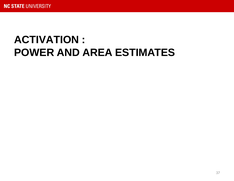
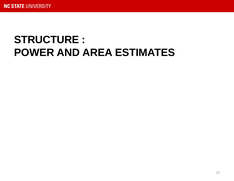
ACTIVATION: ACTIVATION -> STRUCTURE (47, 40)
